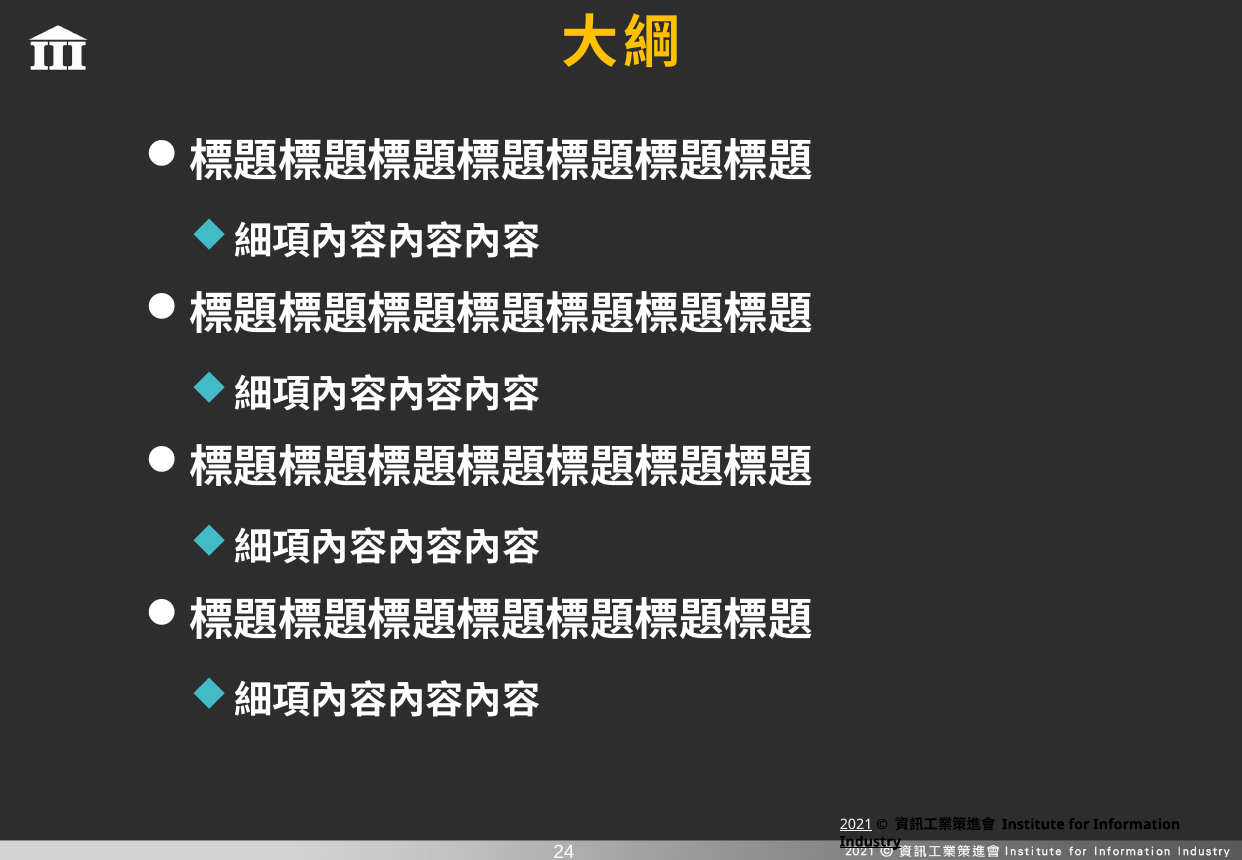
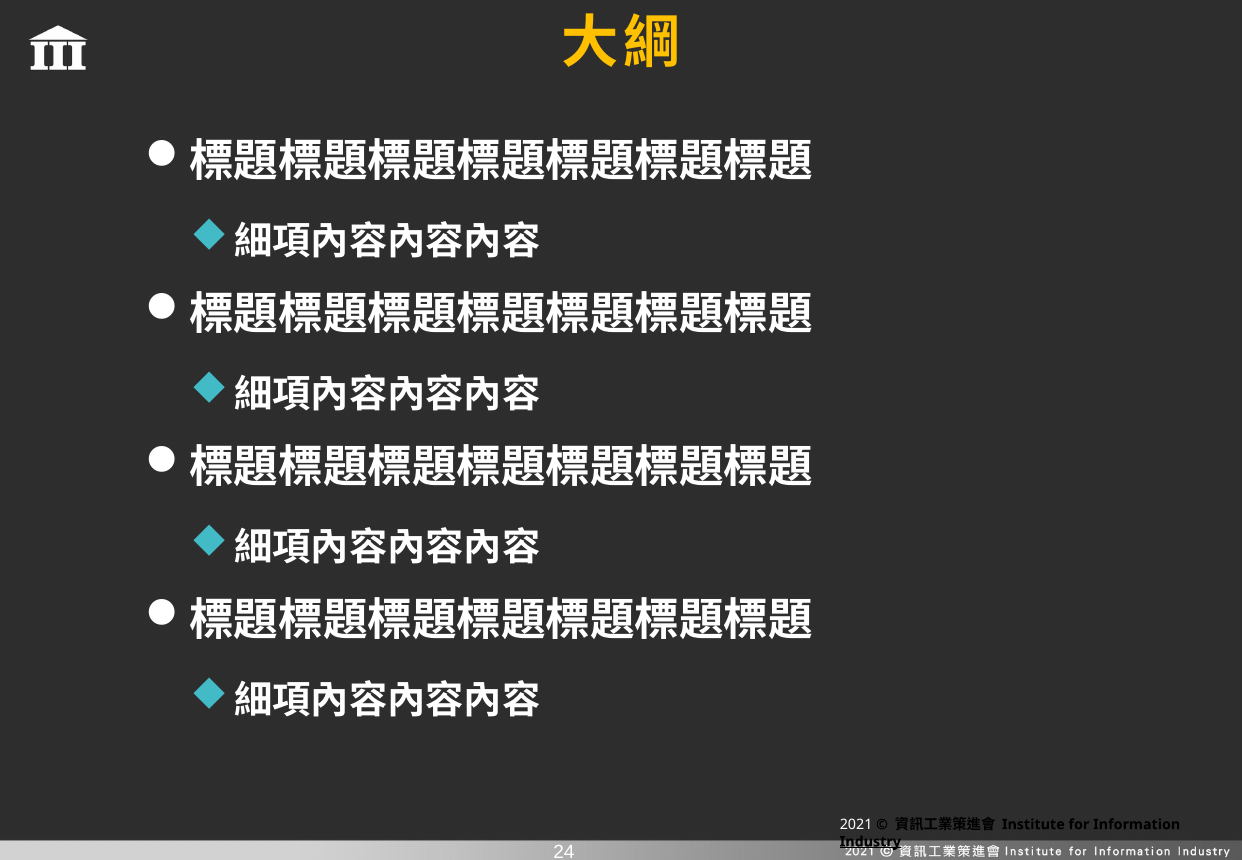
2021 underline: present -> none (856, 824)
